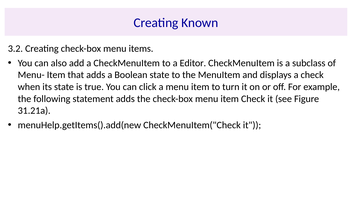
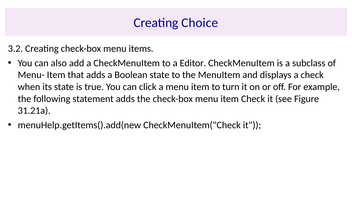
Known: Known -> Choice (200, 23)
